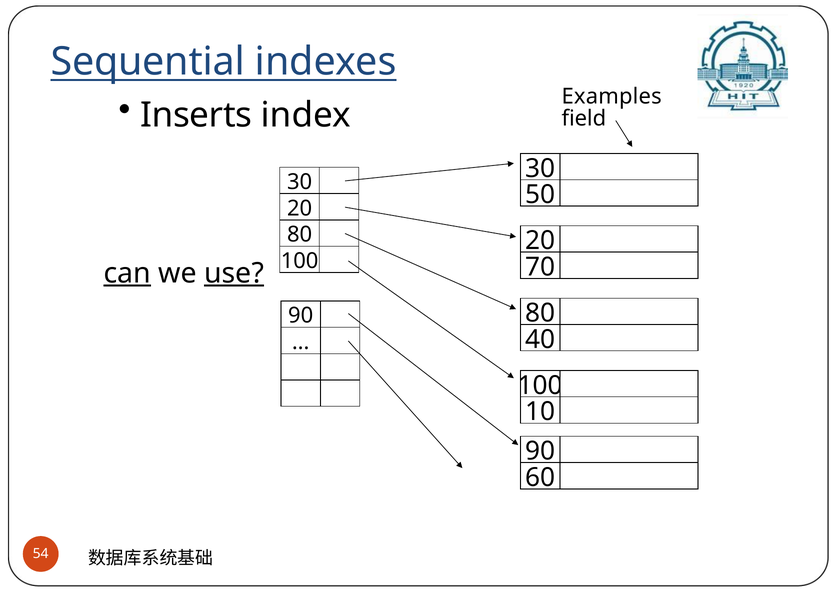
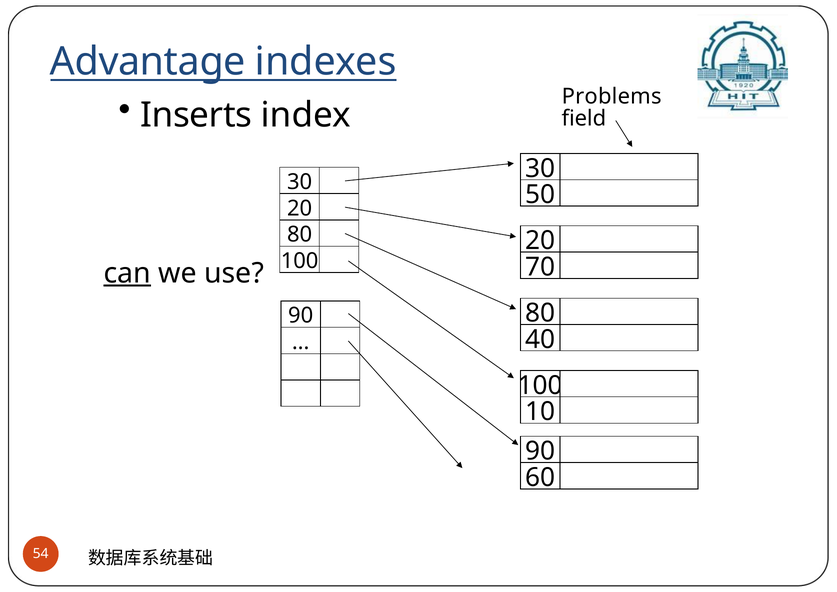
Sequential: Sequential -> Advantage (148, 62)
Examples: Examples -> Problems (612, 97)
use underline: present -> none (234, 273)
